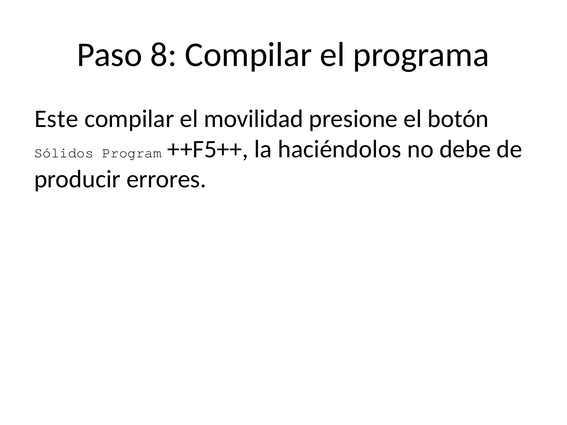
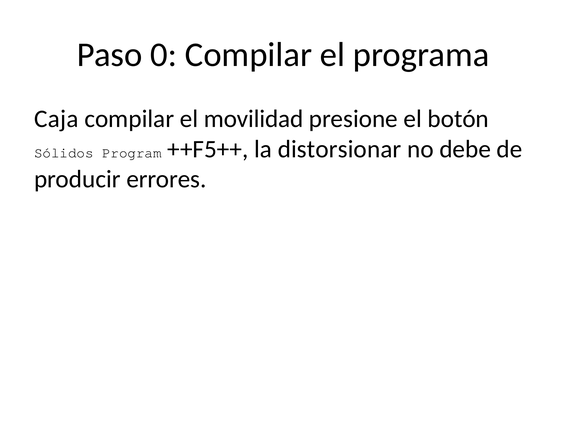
8: 8 -> 0 (164, 55)
Este: Este -> Caja (56, 119)
haciéndolos: haciéndolos -> distorsionar (340, 149)
